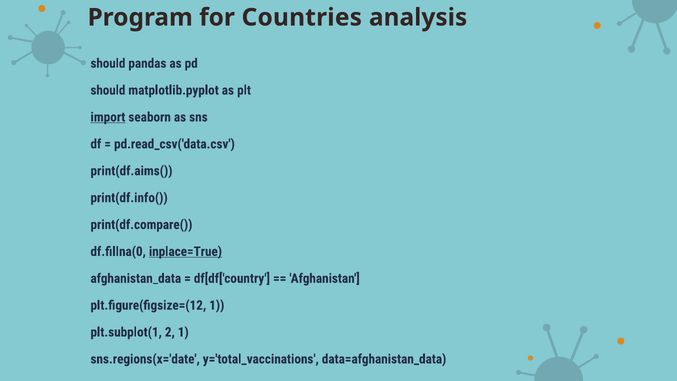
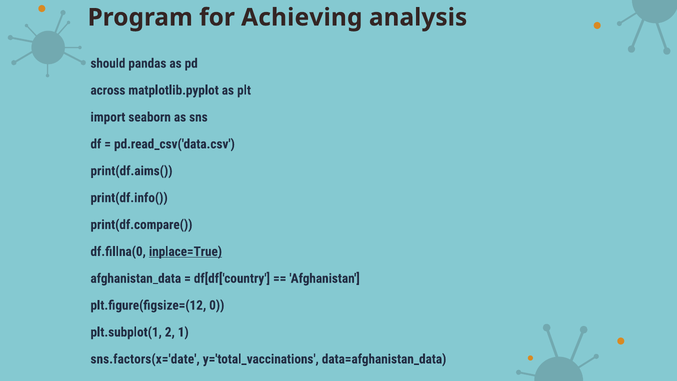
Countries: Countries -> Achieving (302, 17)
should: should -> across (108, 90)
import underline: present -> none (108, 117)
plt.figure(figsize=(12 1: 1 -> 0 (217, 305)
sns.regions(x='date: sns.regions(x='date -> sns.factors(x='date (145, 359)
